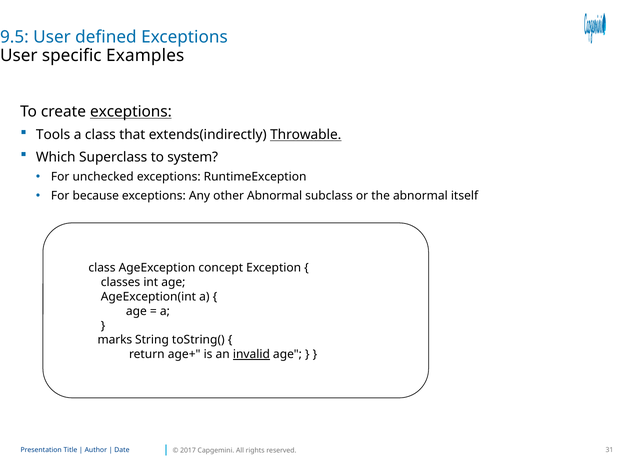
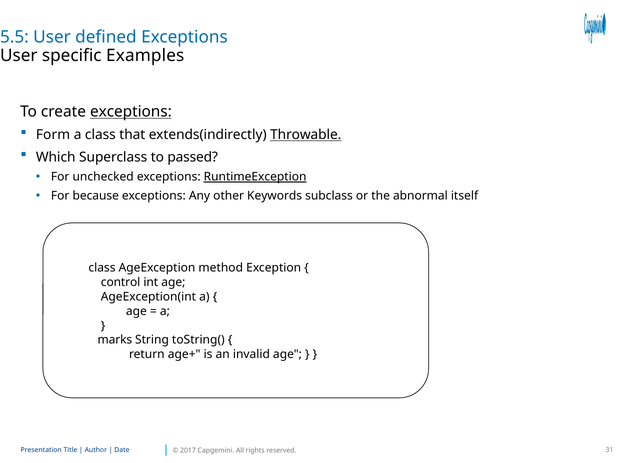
9.5: 9.5 -> 5.5 (14, 37)
Tools: Tools -> Form (53, 135)
system: system -> passed (193, 157)
RuntimeException underline: none -> present (255, 177)
other Abnormal: Abnormal -> Keywords (275, 196)
concept: concept -> method (221, 268)
classes: classes -> control (121, 282)
invalid underline: present -> none (251, 354)
